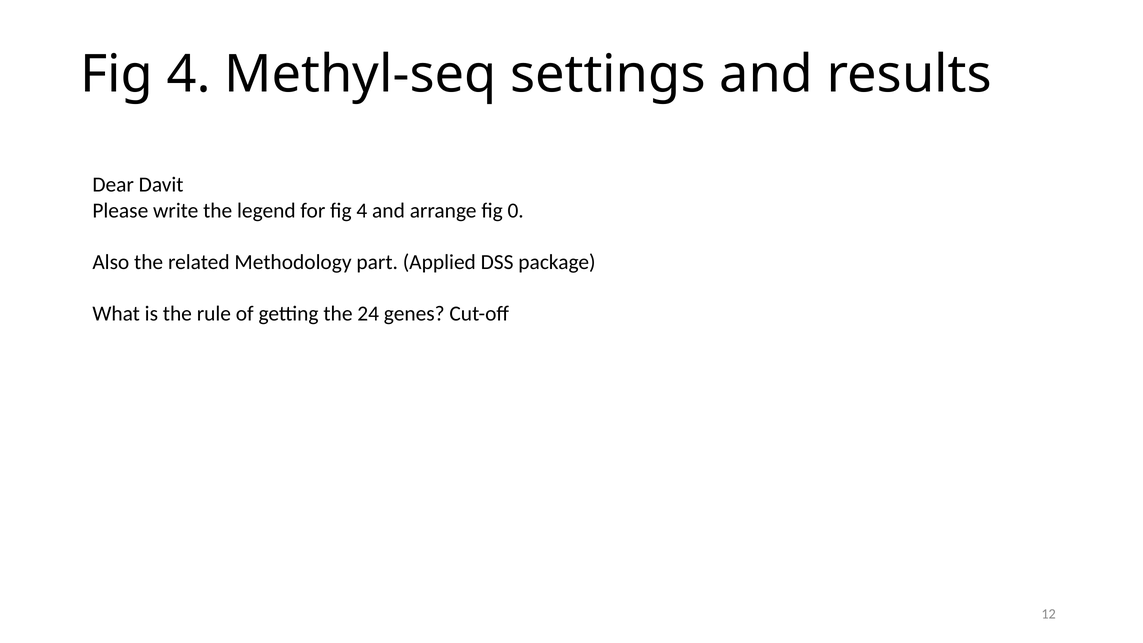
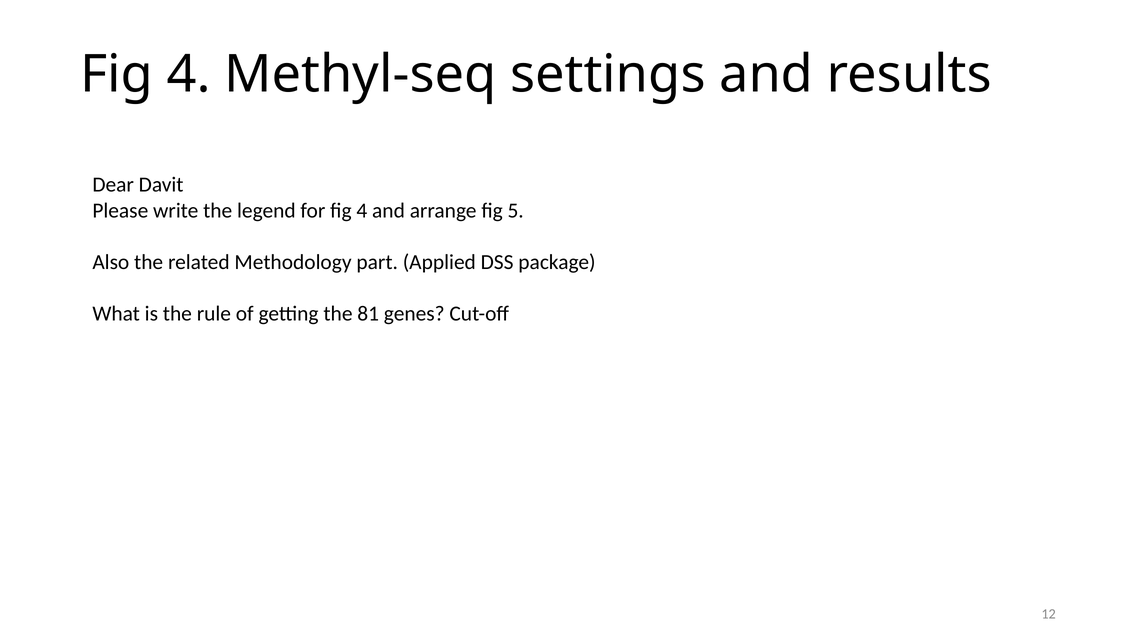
0: 0 -> 5 (516, 211)
24: 24 -> 81 (368, 313)
